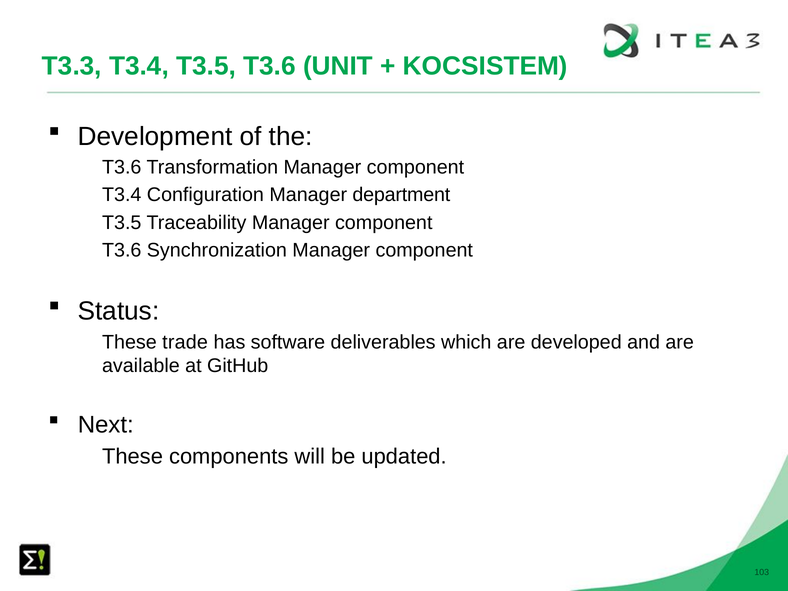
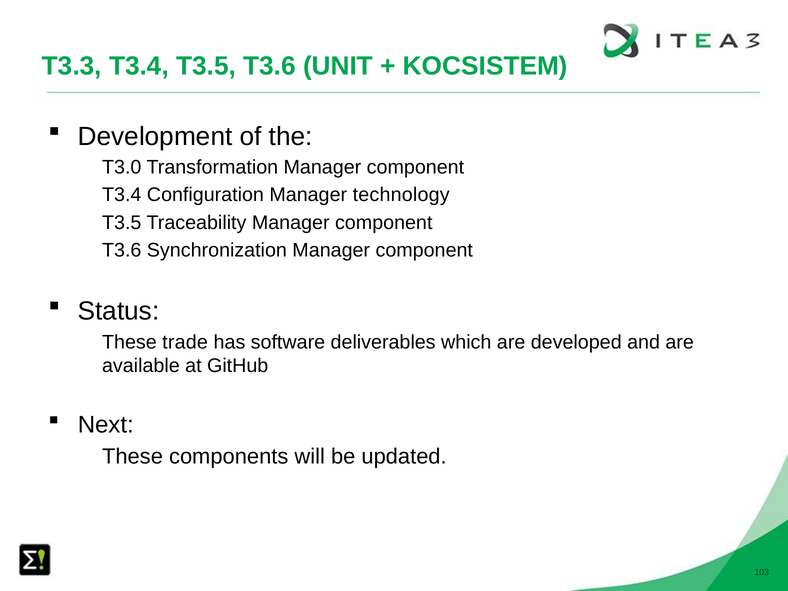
T3.6: T3.6 -> T3.0 (122, 167)
department: department -> technology (401, 195)
